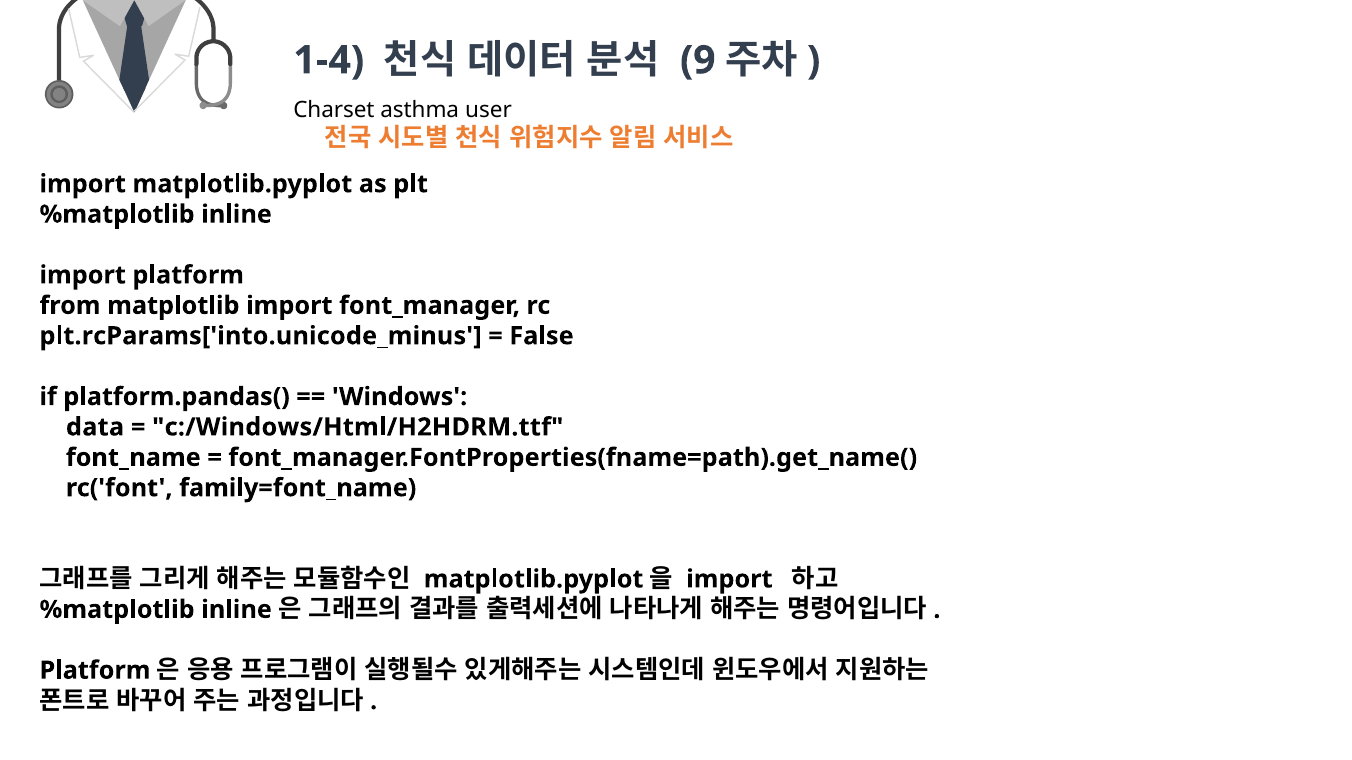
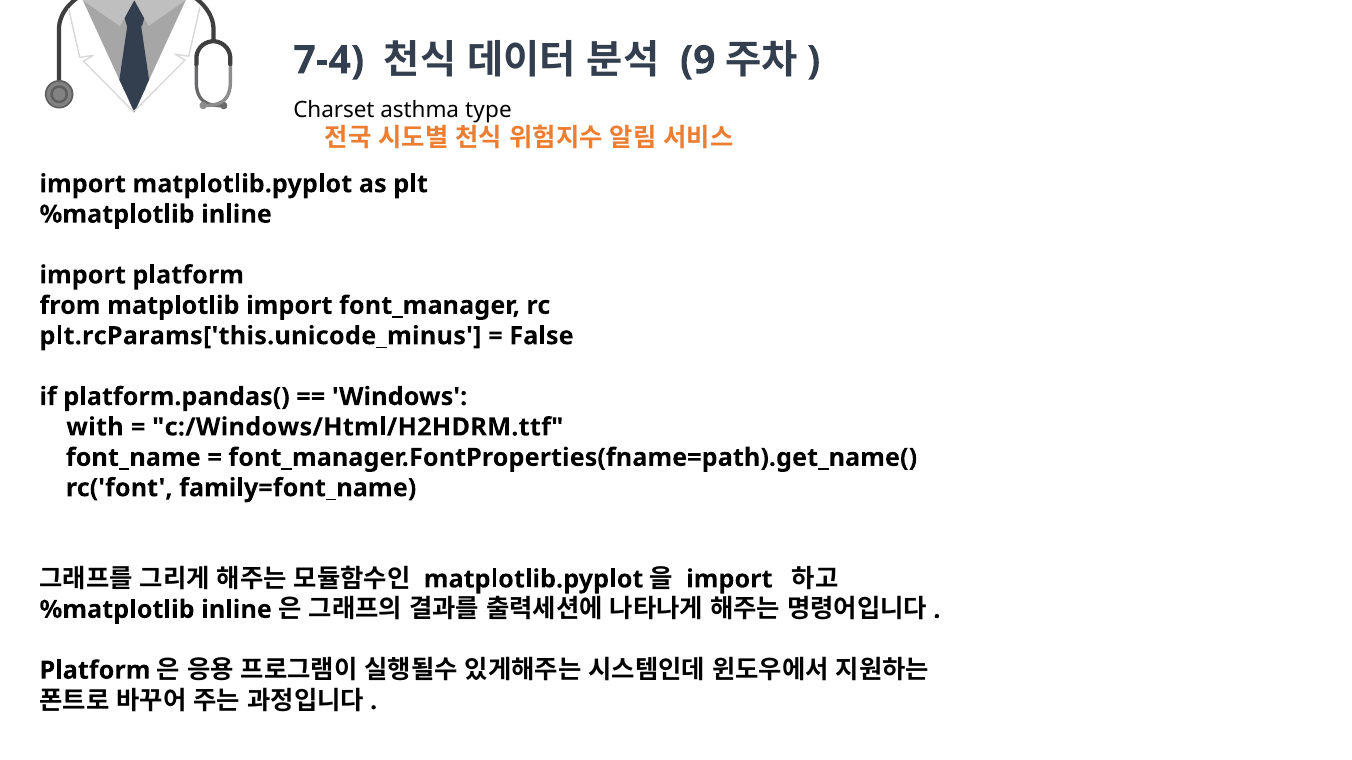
1-4: 1-4 -> 7-4 (329, 60)
user: user -> type (488, 110)
plt.rcParams['into.unicode_minus: plt.rcParams['into.unicode_minus -> plt.rcParams['this.unicode_minus (260, 336)
data: data -> with (95, 427)
